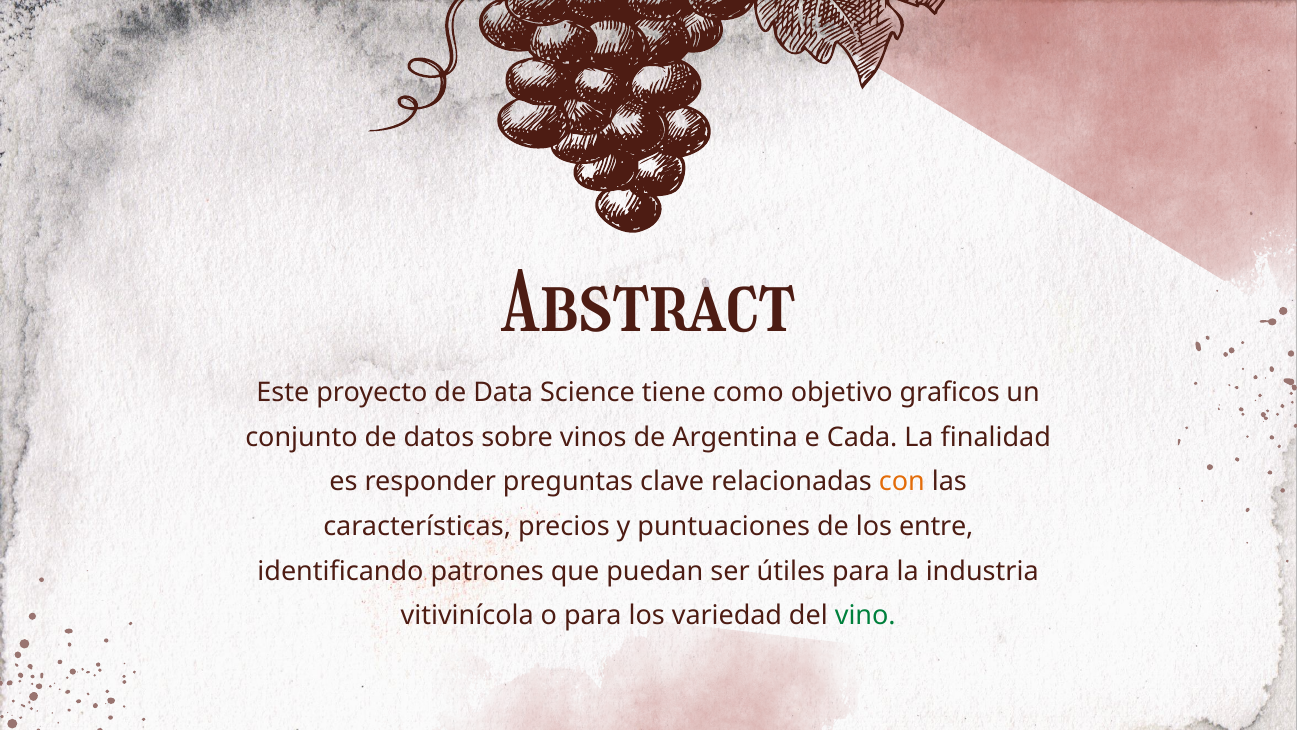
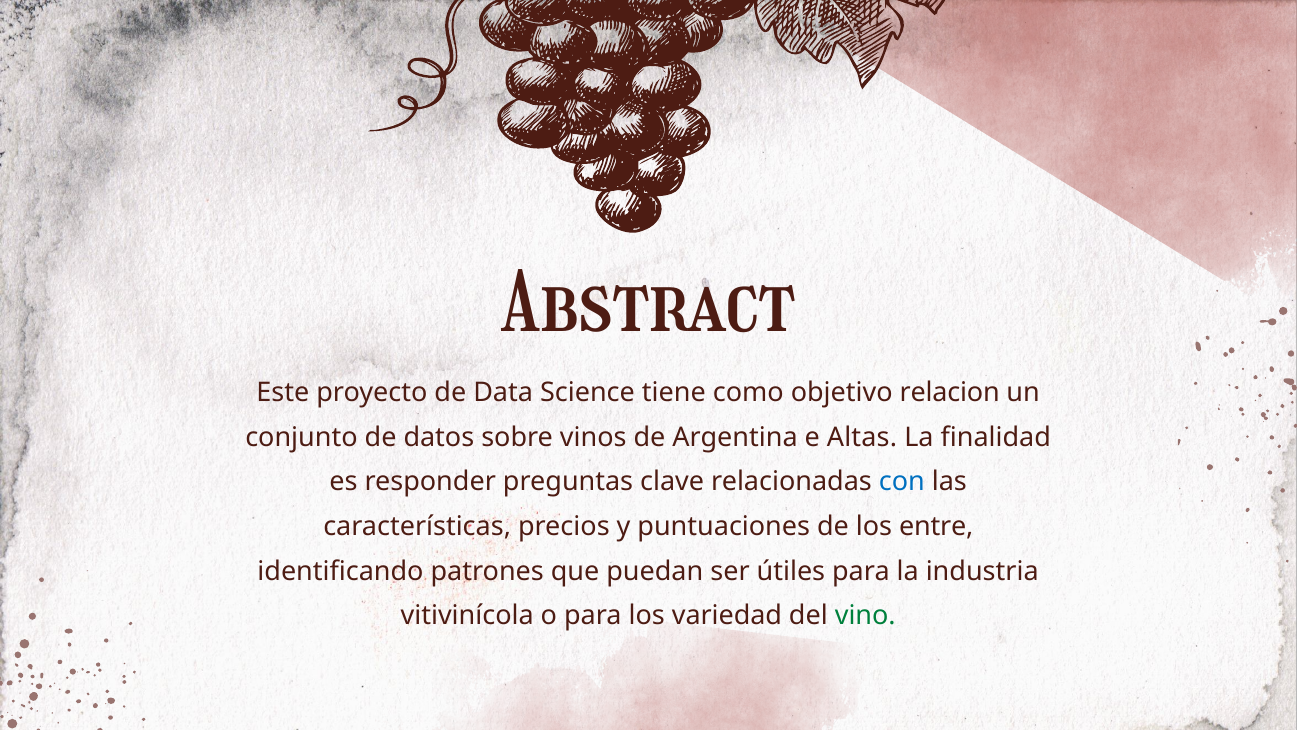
graficos: graficos -> relacion (950, 392)
Cada: Cada -> Altas (862, 437)
con colour: orange -> blue (902, 482)
